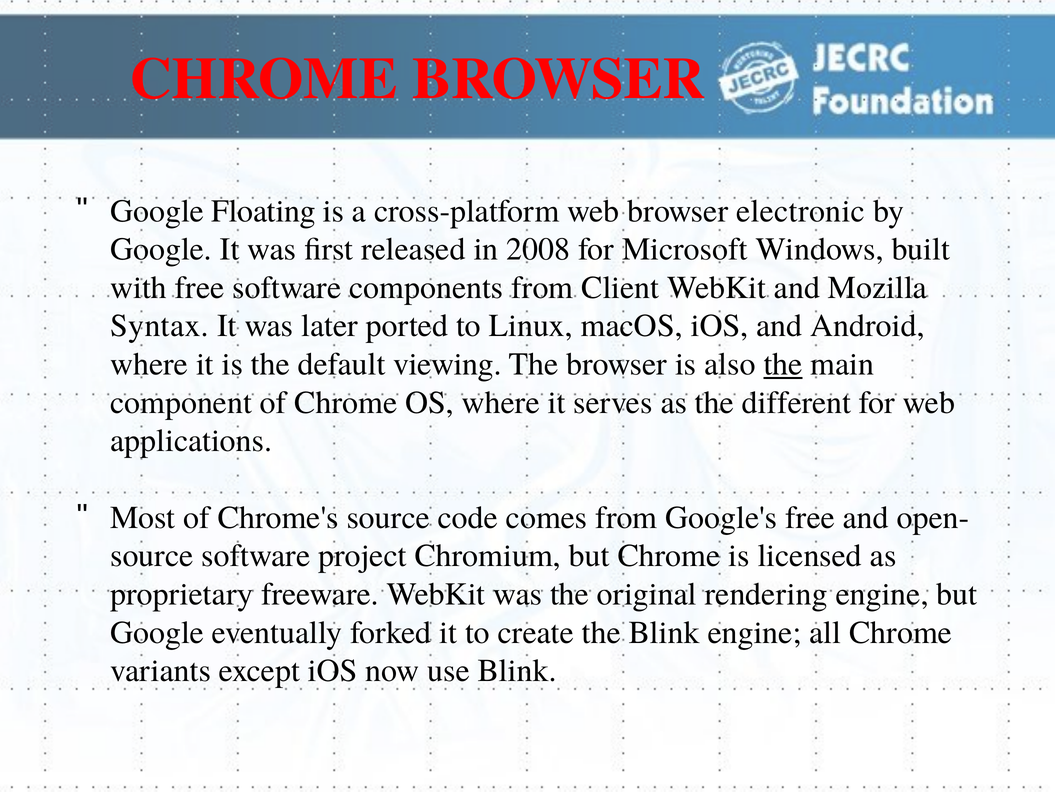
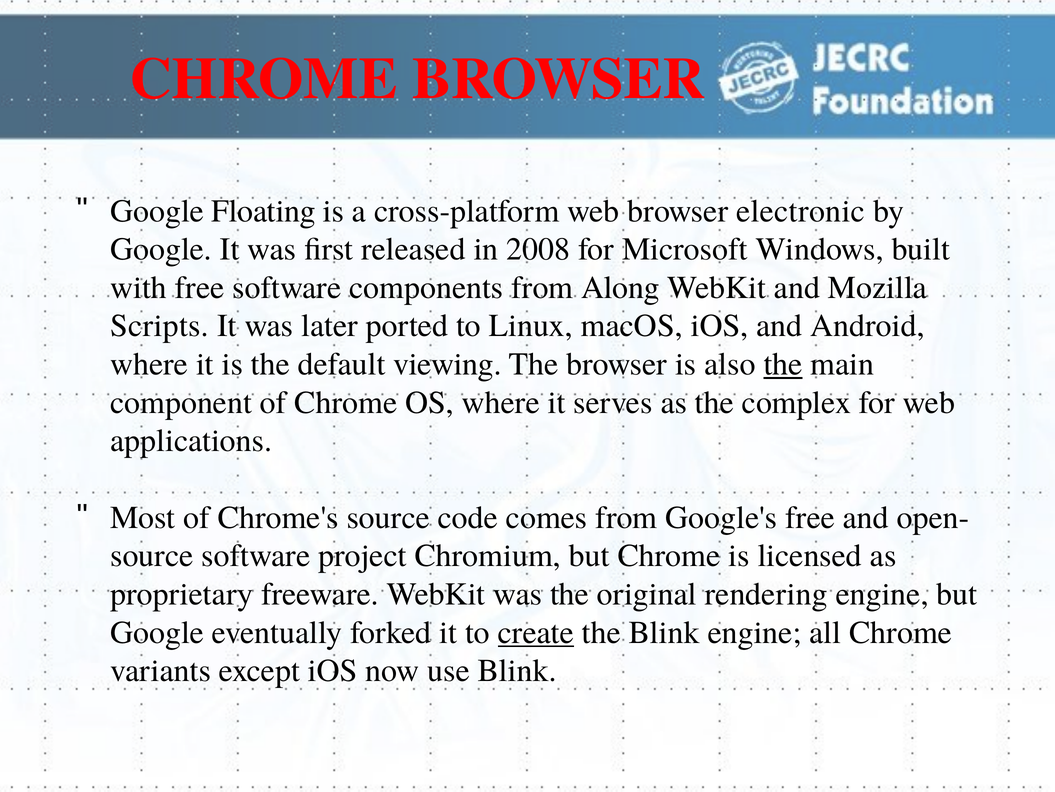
Client: Client -> Along (620, 287)
Syntax: Syntax -> Scripts (160, 326)
different: different -> complex (797, 402)
create underline: none -> present (536, 632)
